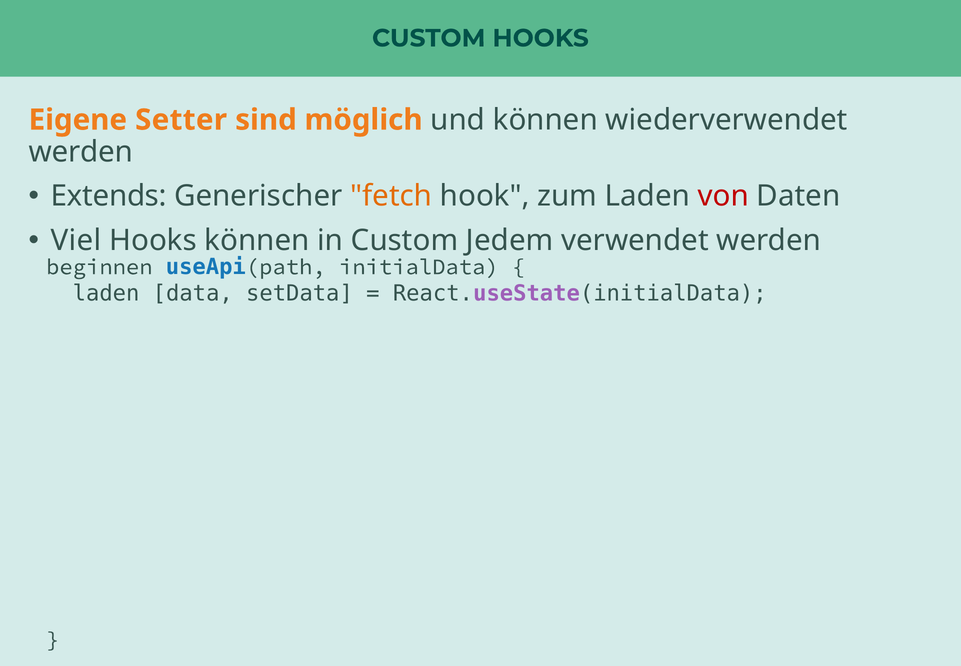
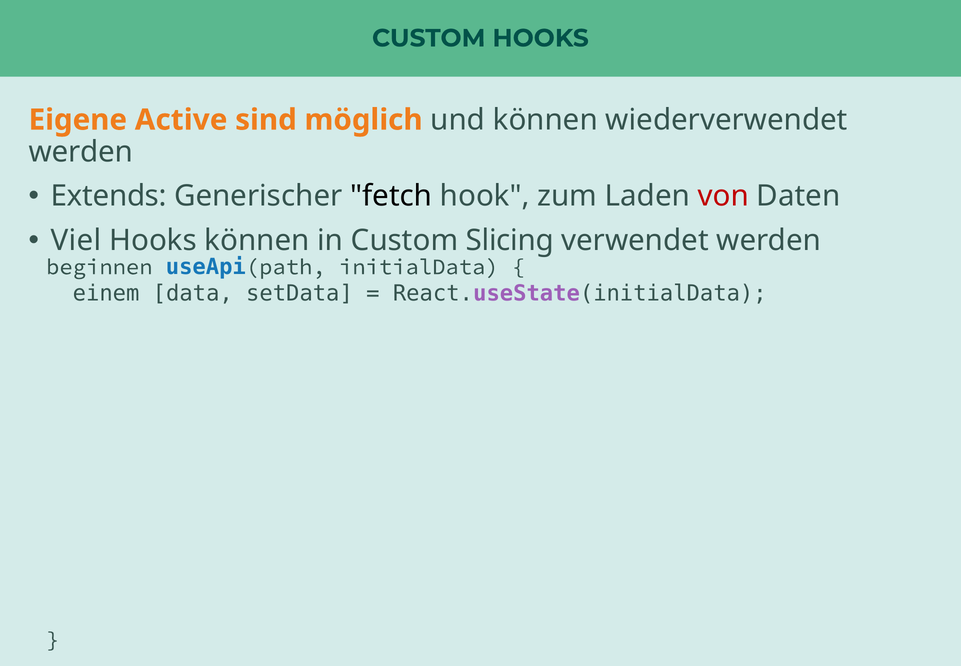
Setter: Setter -> Active (181, 120)
fetch colour: orange -> black (391, 196)
Jedem: Jedem -> Slicing (510, 240)
laden: laden -> einem (106, 293)
